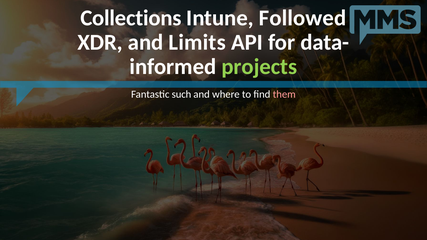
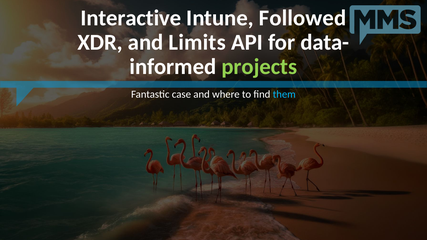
Collections: Collections -> Interactive (131, 18)
such: such -> case (181, 95)
them colour: pink -> light blue (284, 95)
